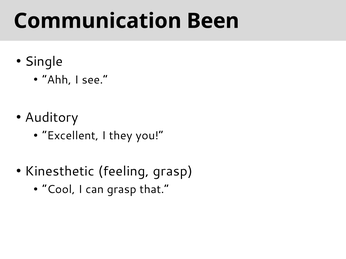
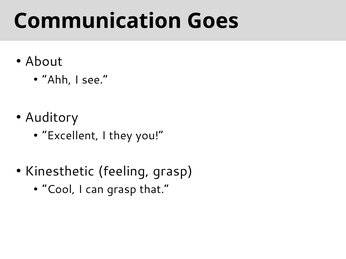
Been: Been -> Goes (213, 21)
Single: Single -> About (44, 62)
